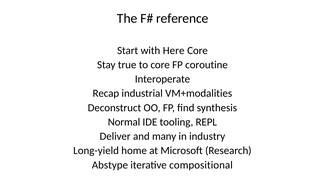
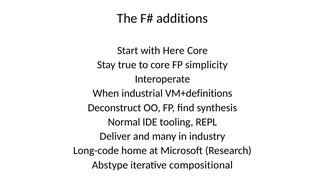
reference: reference -> additions (182, 18)
coroutine: coroutine -> simplicity (206, 65)
Recap: Recap -> When (106, 93)
VM+modalities: VM+modalities -> VM+definitions (199, 93)
Long-yield: Long-yield -> Long-code (96, 150)
